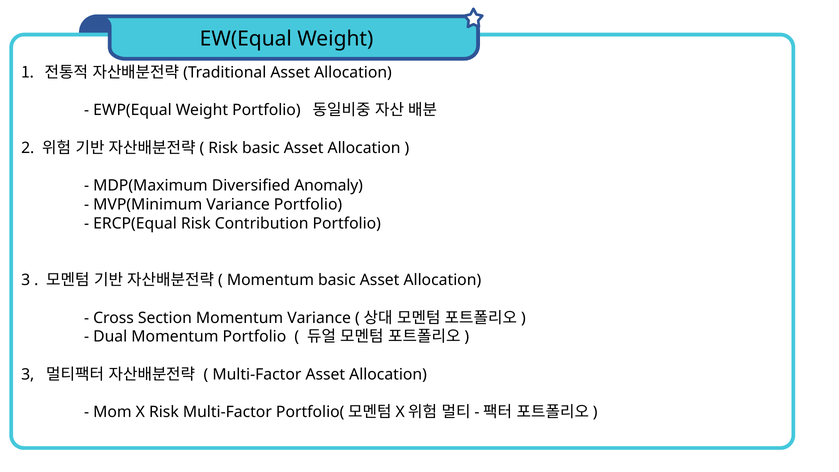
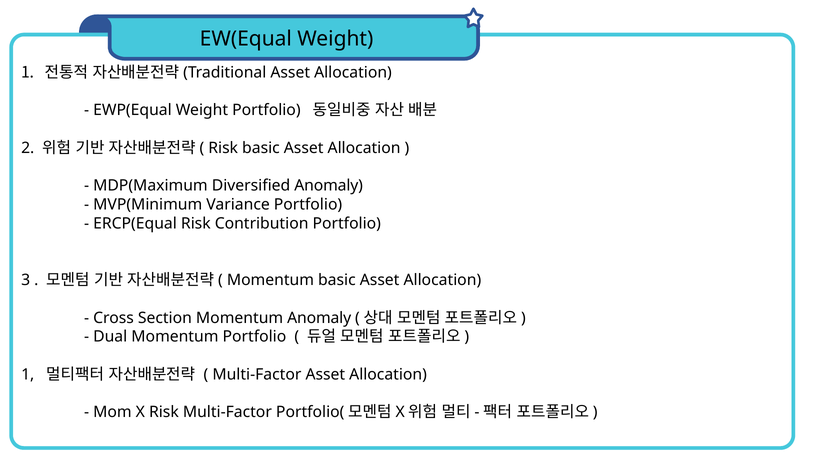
Momentum Variance: Variance -> Anomaly (319, 318)
3: 3 -> 1 (28, 374)
